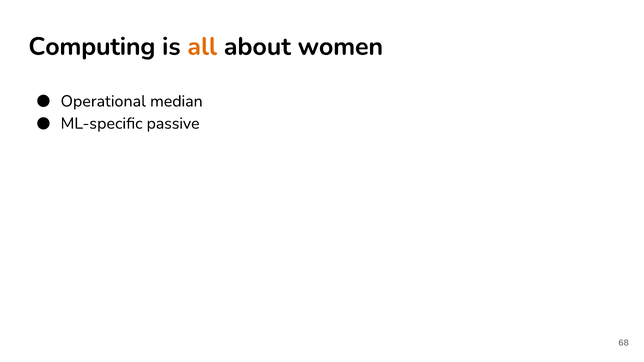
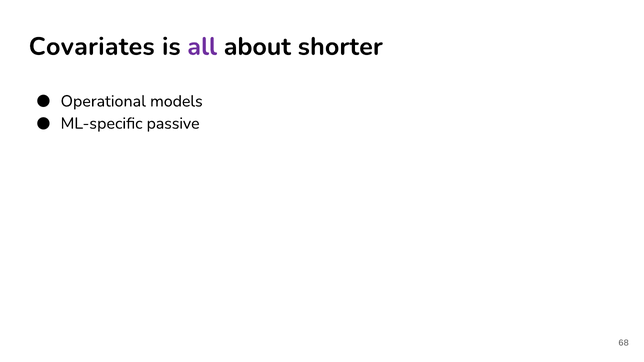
Computing: Computing -> Covariates (92, 47)
all colour: orange -> purple (202, 47)
women: women -> shorter (340, 47)
median: median -> models (176, 101)
